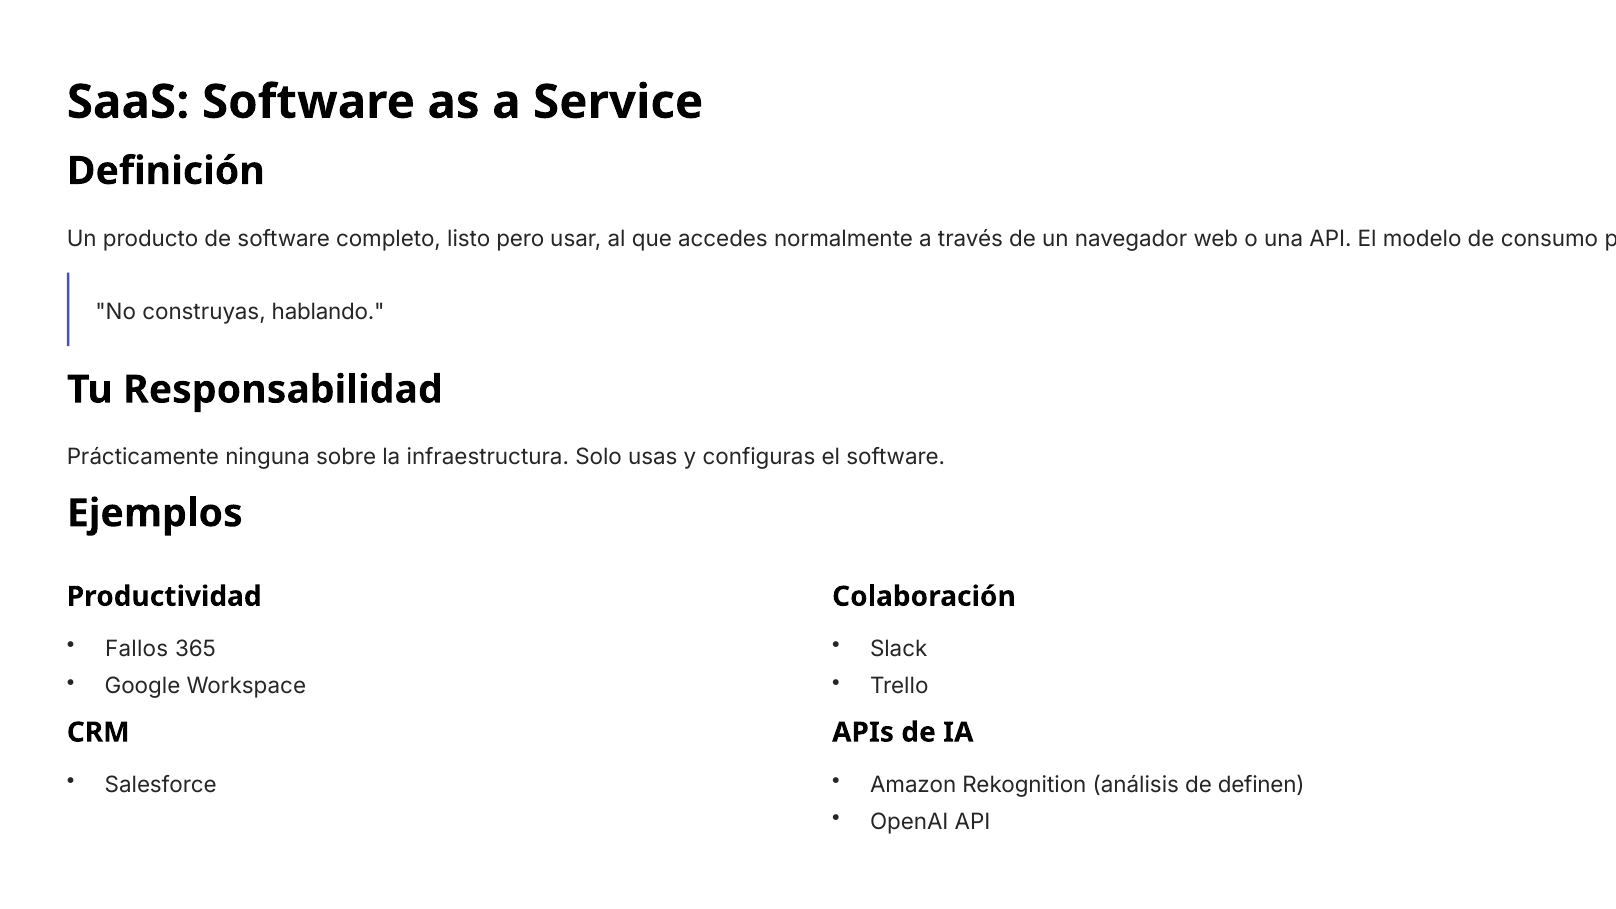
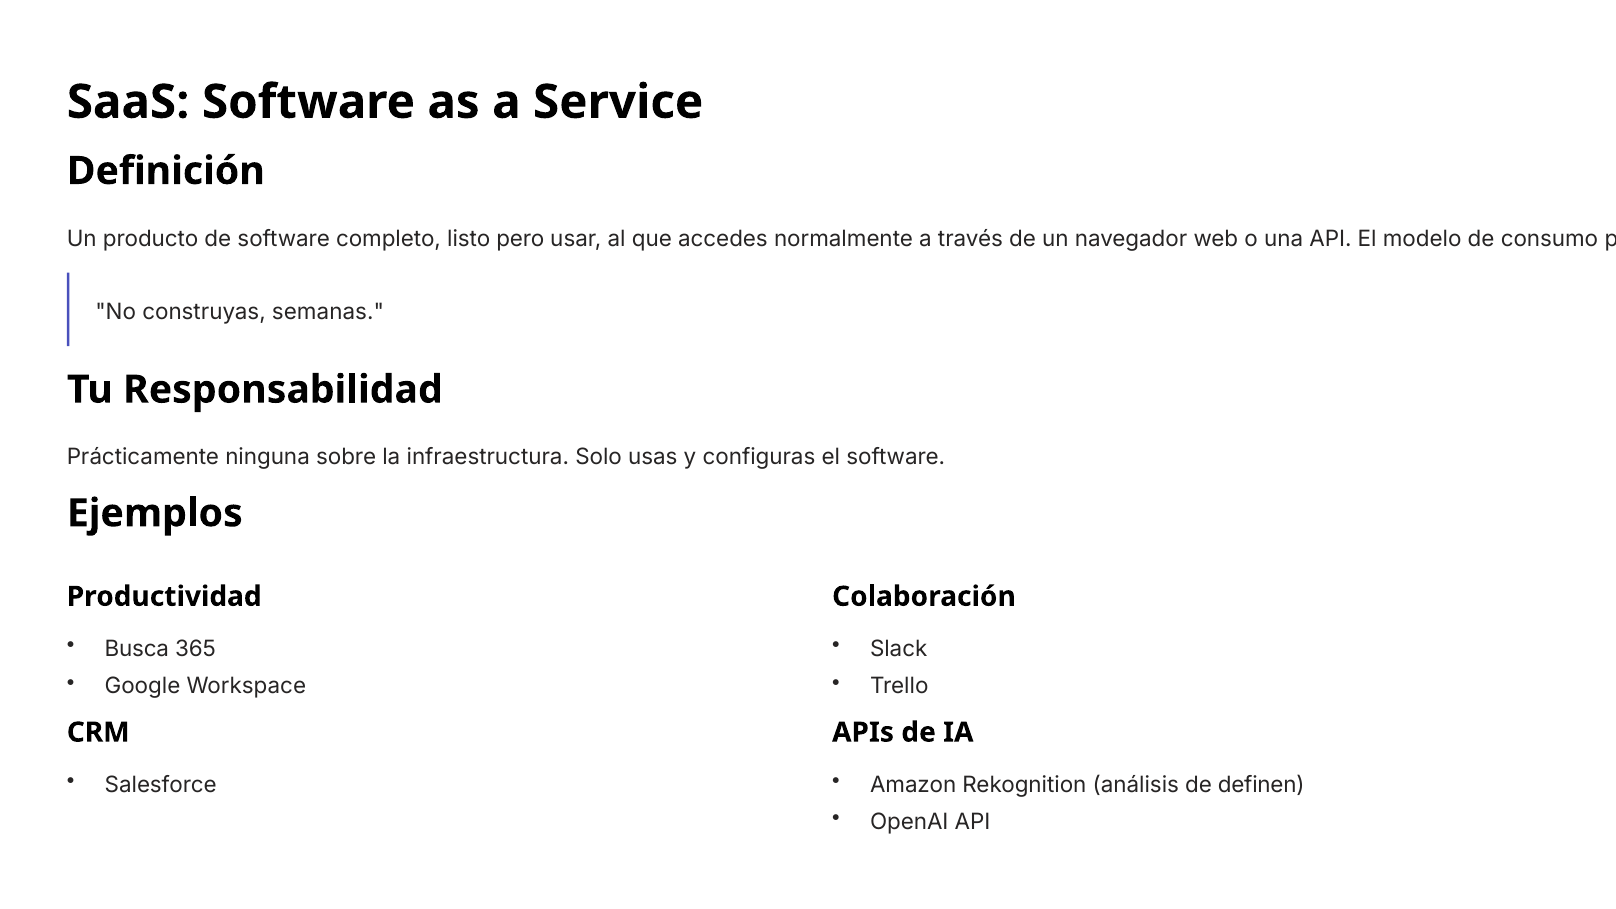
hablando: hablando -> semanas (328, 312)
Fallos: Fallos -> Busca (137, 649)
